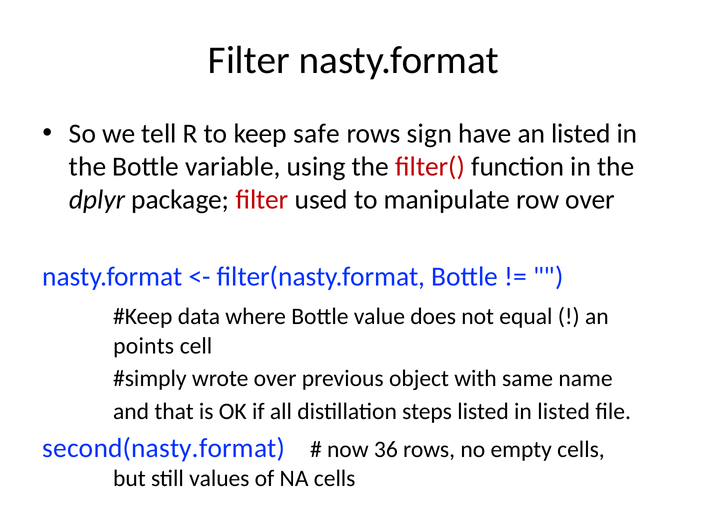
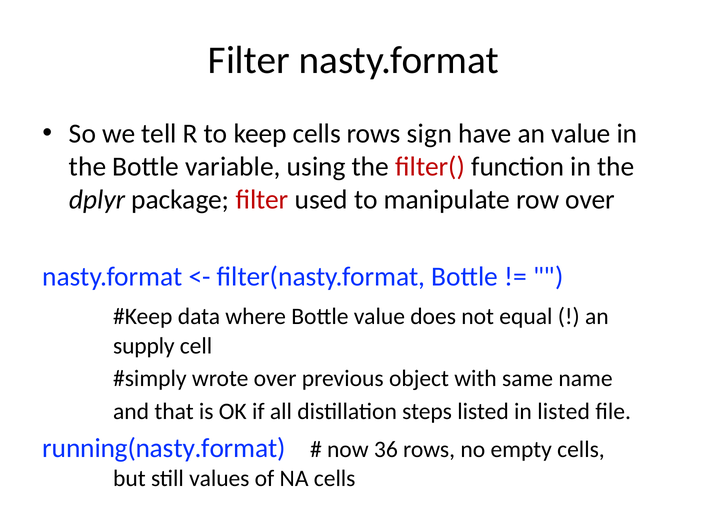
keep safe: safe -> cells (317, 134)
an listed: listed -> value (581, 134)
points: points -> supply (144, 346)
second(nasty.format: second(nasty.format -> running(nasty.format (164, 448)
